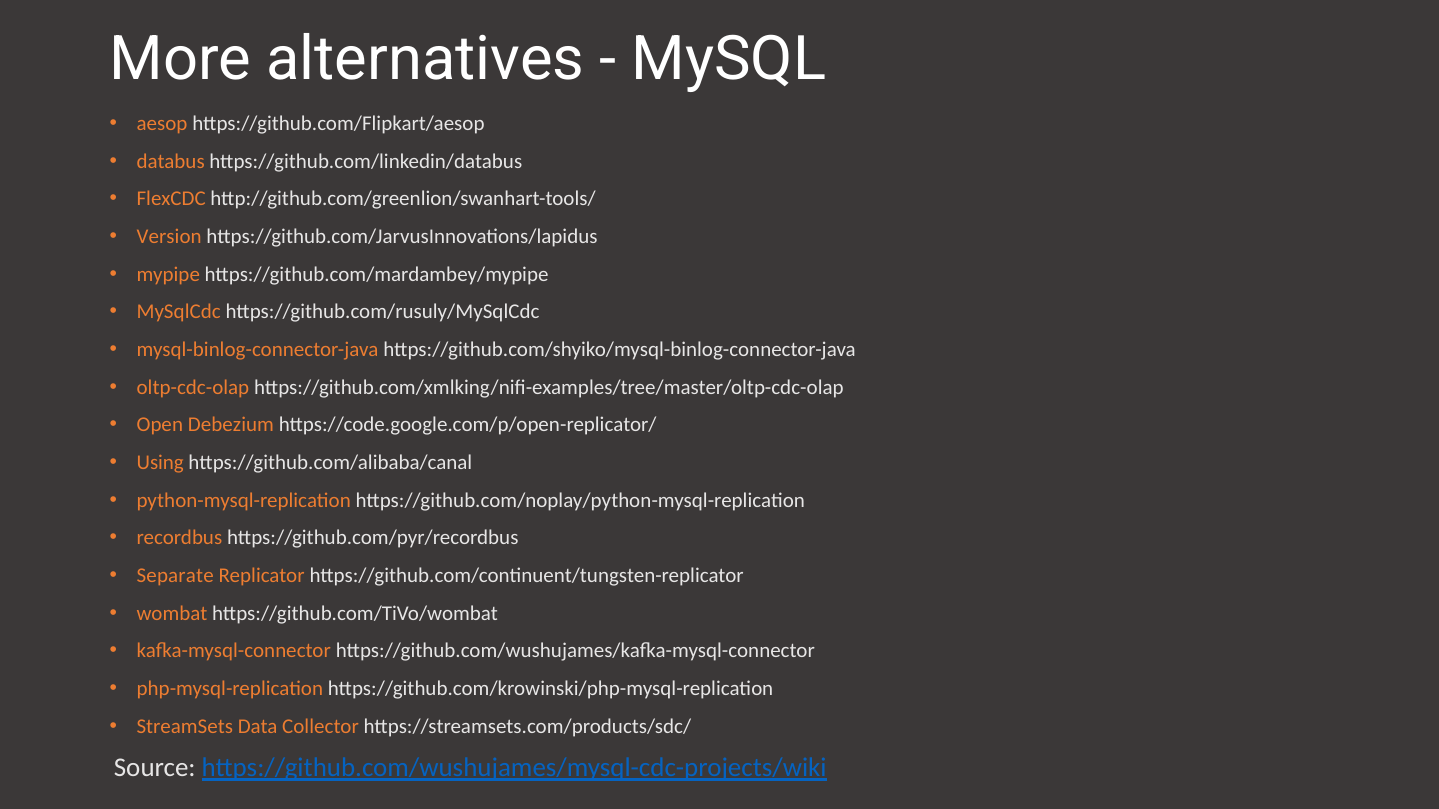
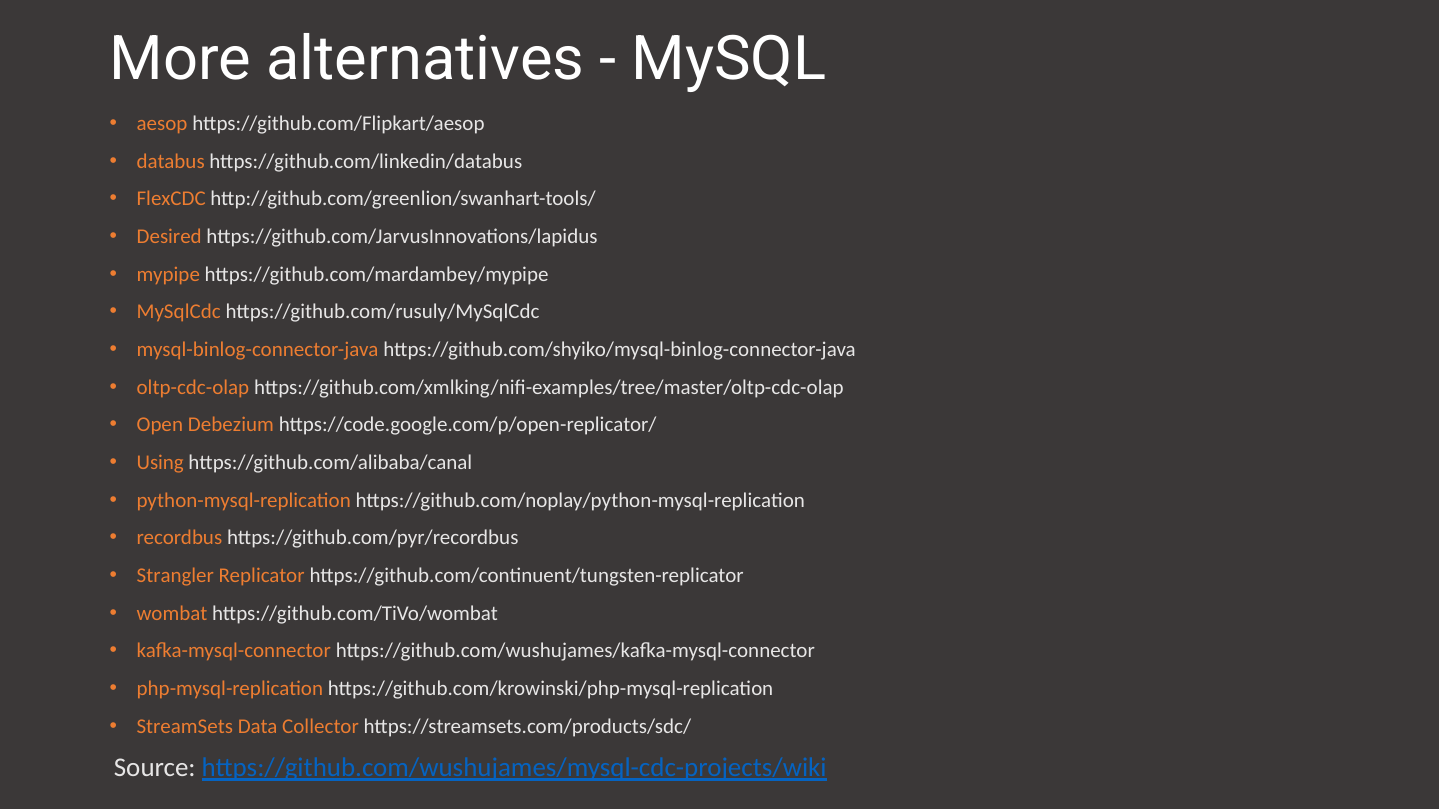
Version: Version -> Desired (169, 237)
Separate: Separate -> Strangler (175, 576)
